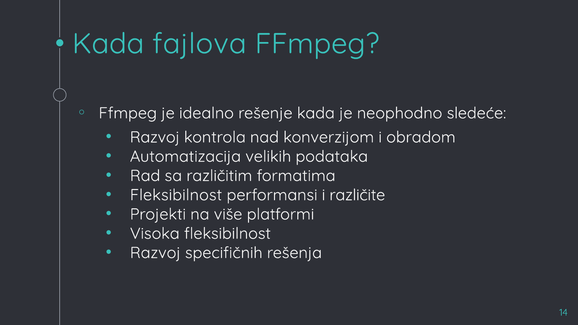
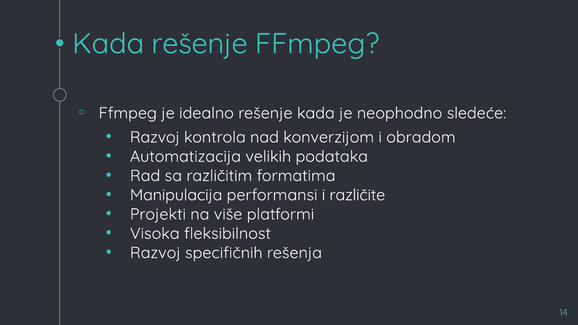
Kada fajlova: fajlova -> rešenje (200, 44)
Fleksibilnost: Fleksibilnost -> Manipulacija (176, 195)
